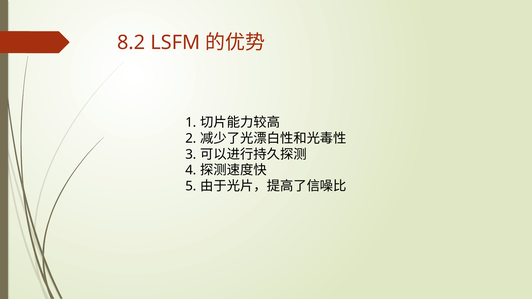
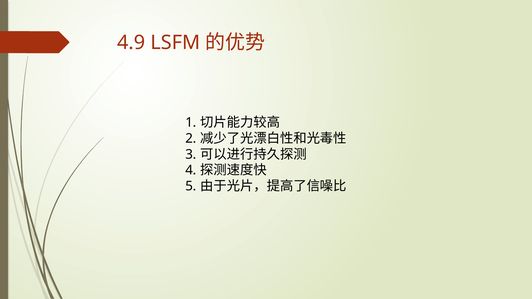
8.2: 8.2 -> 4.9 (131, 43)
